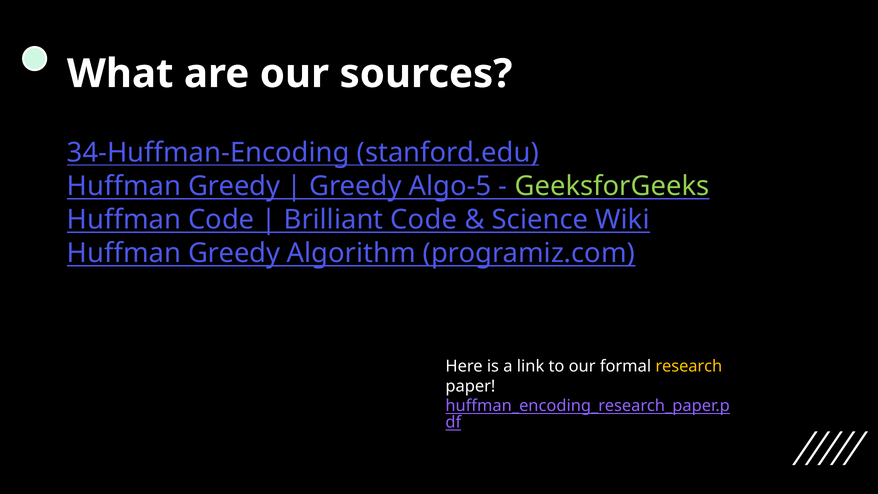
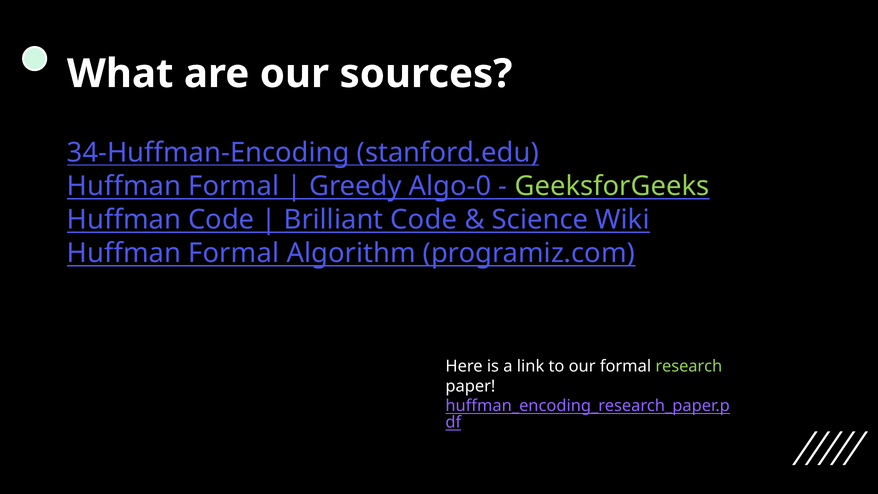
Greedy: Greedy -> Formal (234, 186)
Algo-5: Algo-5 -> Algo-0 (450, 186)
Greedy: Greedy -> Formal (234, 253)
research colour: yellow -> light green (689, 366)
